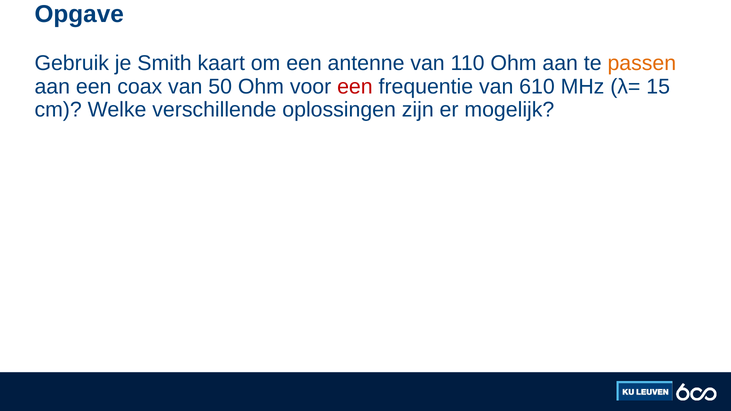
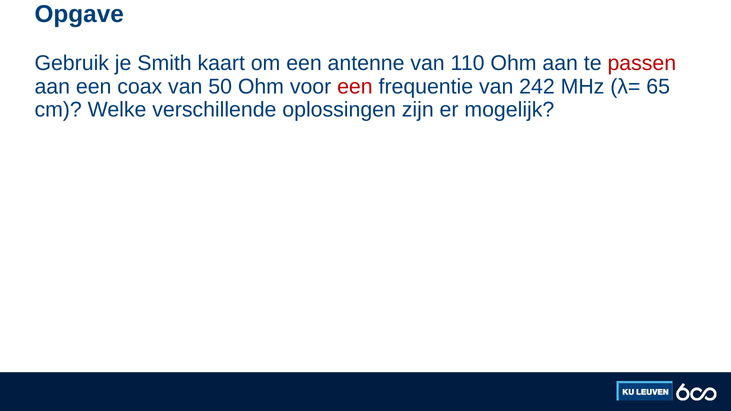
passen colour: orange -> red (642, 63)
610: 610 -> 242 (537, 87)
15: 15 -> 65 (658, 87)
